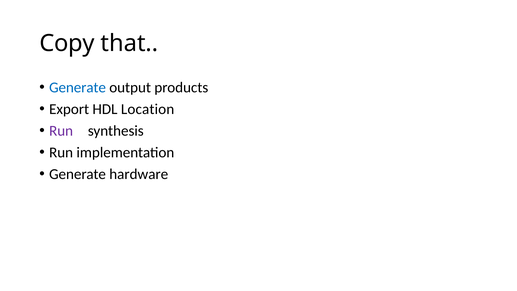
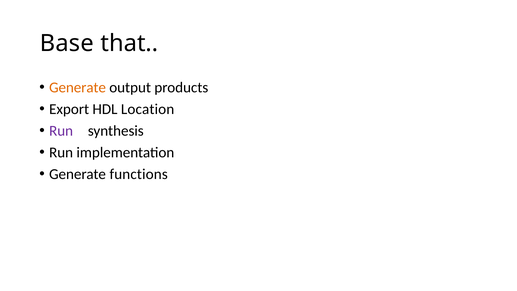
Copy: Copy -> Base (67, 43)
Generate colour: blue -> orange (78, 87)
hardware: hardware -> functions (139, 174)
